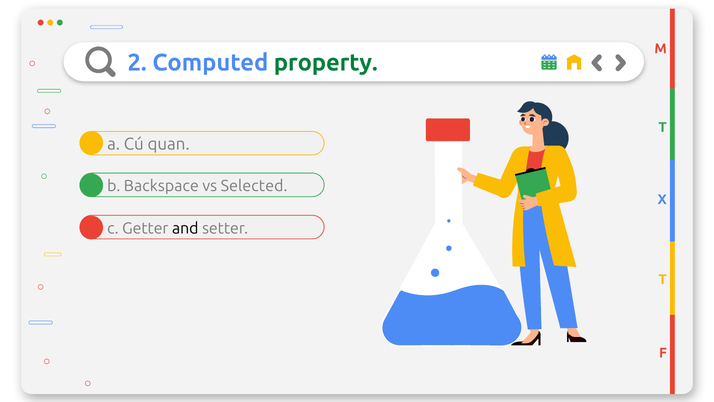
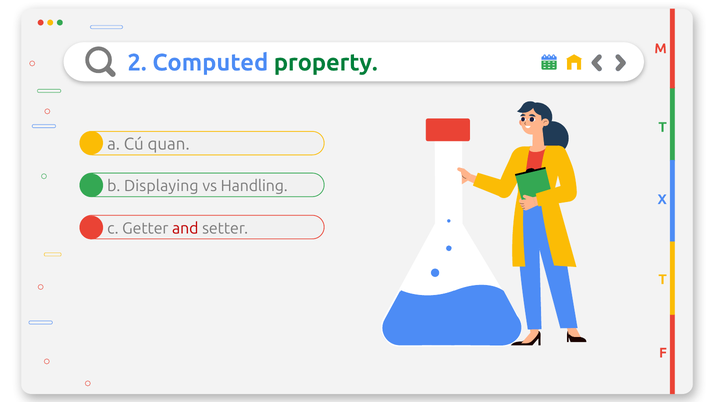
Backspace: Backspace -> Displaying (161, 186)
Selected: Selected -> Handling (254, 186)
and colour: black -> red (185, 228)
